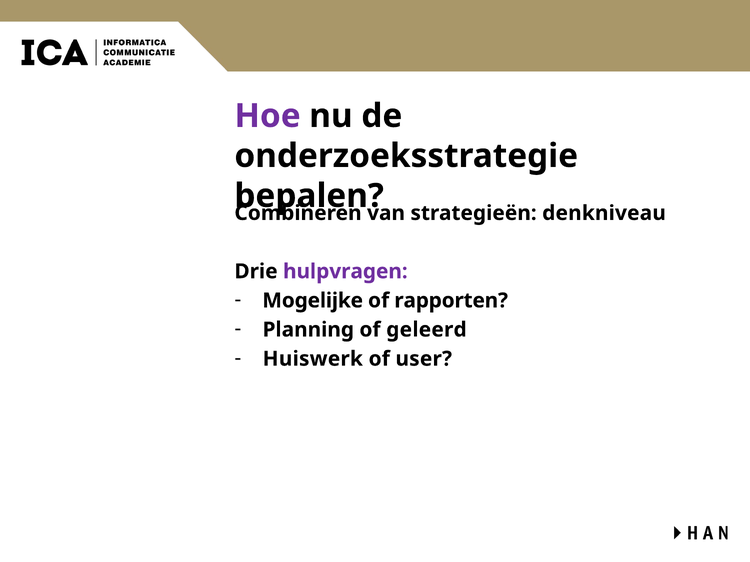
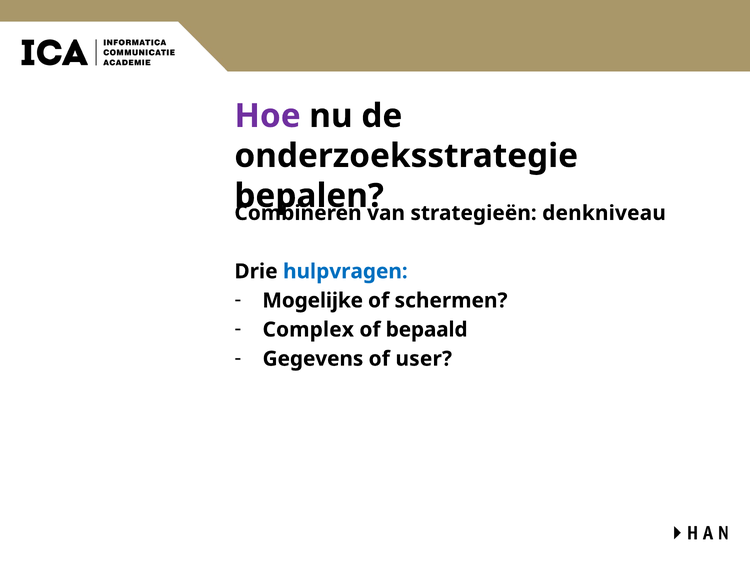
hulpvragen colour: purple -> blue (345, 272)
rapporten: rapporten -> schermen (451, 301)
Planning: Planning -> Complex (308, 330)
geleerd: geleerd -> bepaald (427, 330)
Huiswerk: Huiswerk -> Gegevens (313, 359)
